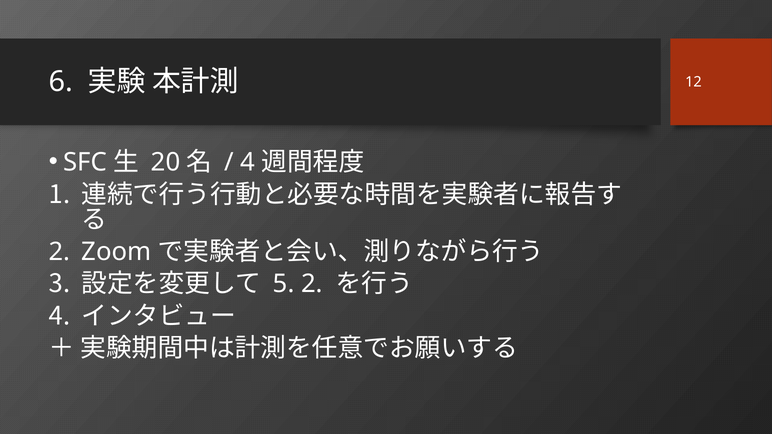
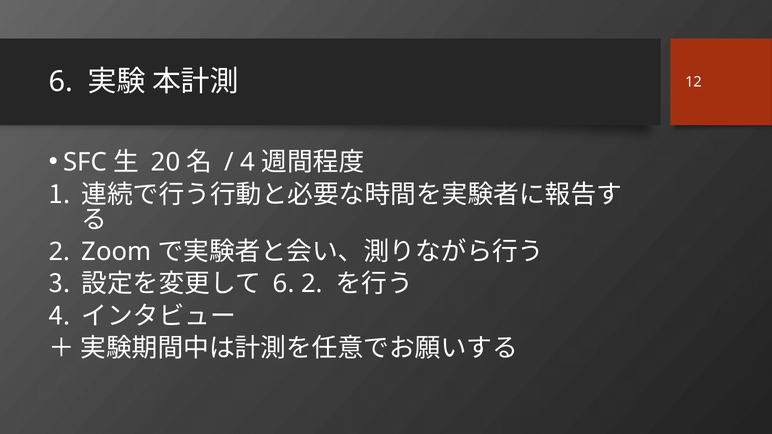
5: 5 -> 6 (284, 284)
